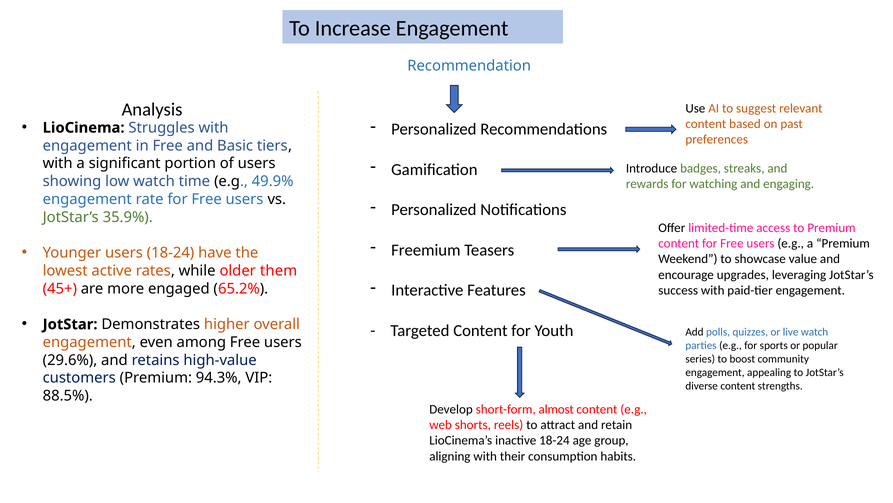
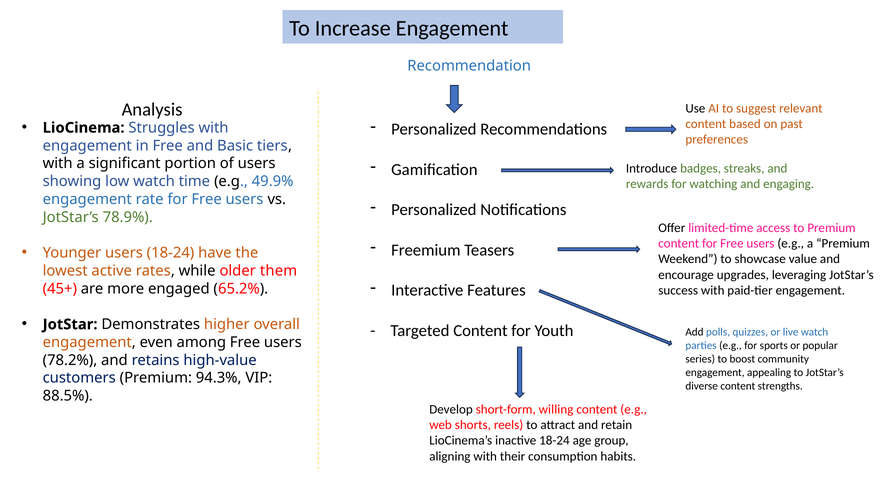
35.9%: 35.9% -> 78.9% (128, 217)
29.6%: 29.6% -> 78.2% (70, 360)
almost: almost -> willing (556, 409)
